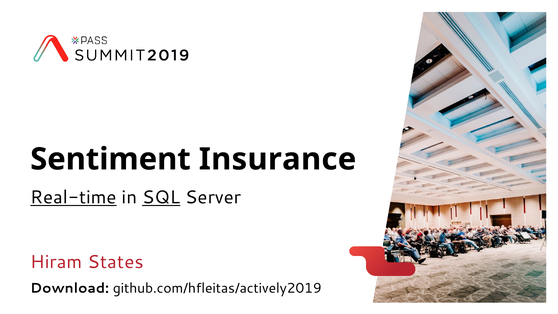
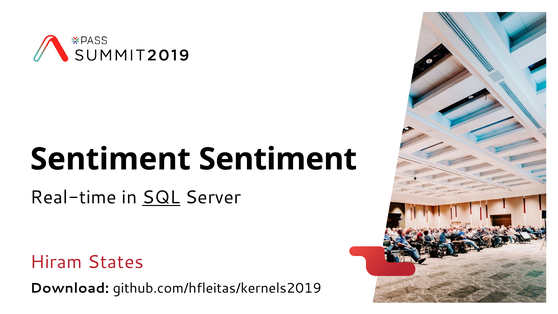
Sentiment Insurance: Insurance -> Sentiment (278, 159)
Real-time underline: present -> none (73, 197)
github.com/hfleitas/actively2019: github.com/hfleitas/actively2019 -> github.com/hfleitas/kernels2019 (217, 288)
